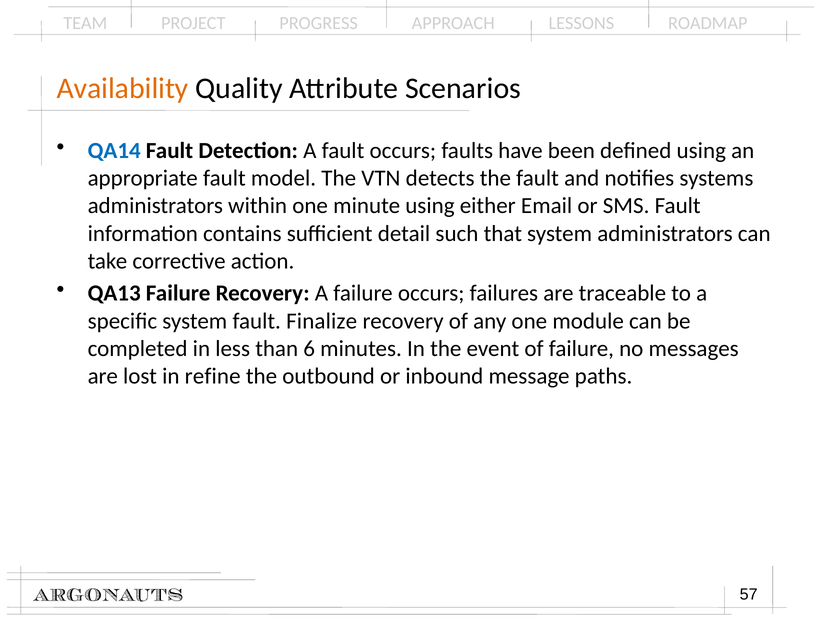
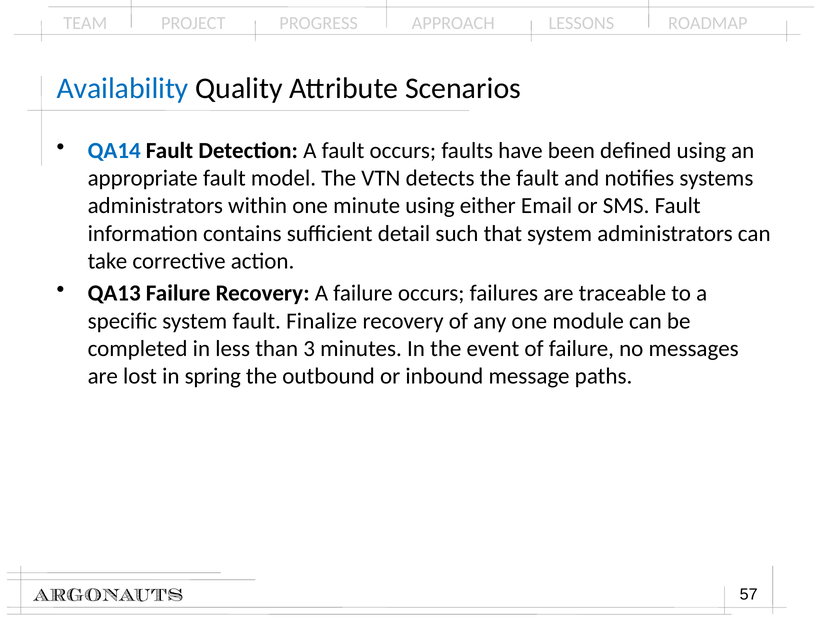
Availability colour: orange -> blue (123, 88)
6: 6 -> 3 (309, 349)
refine: refine -> spring (213, 376)
